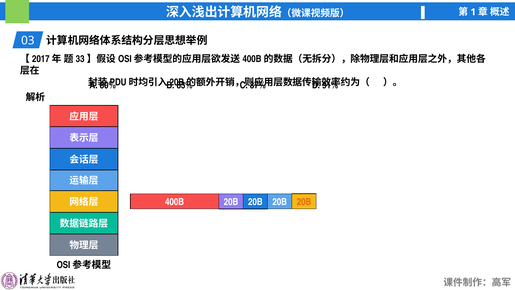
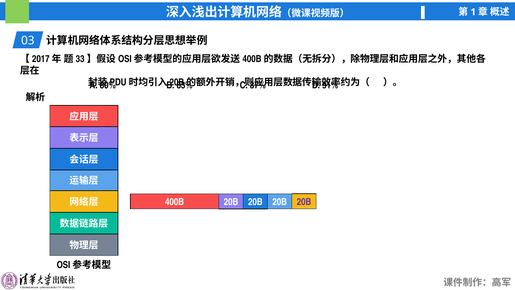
20B colour: orange -> purple (304, 202)
